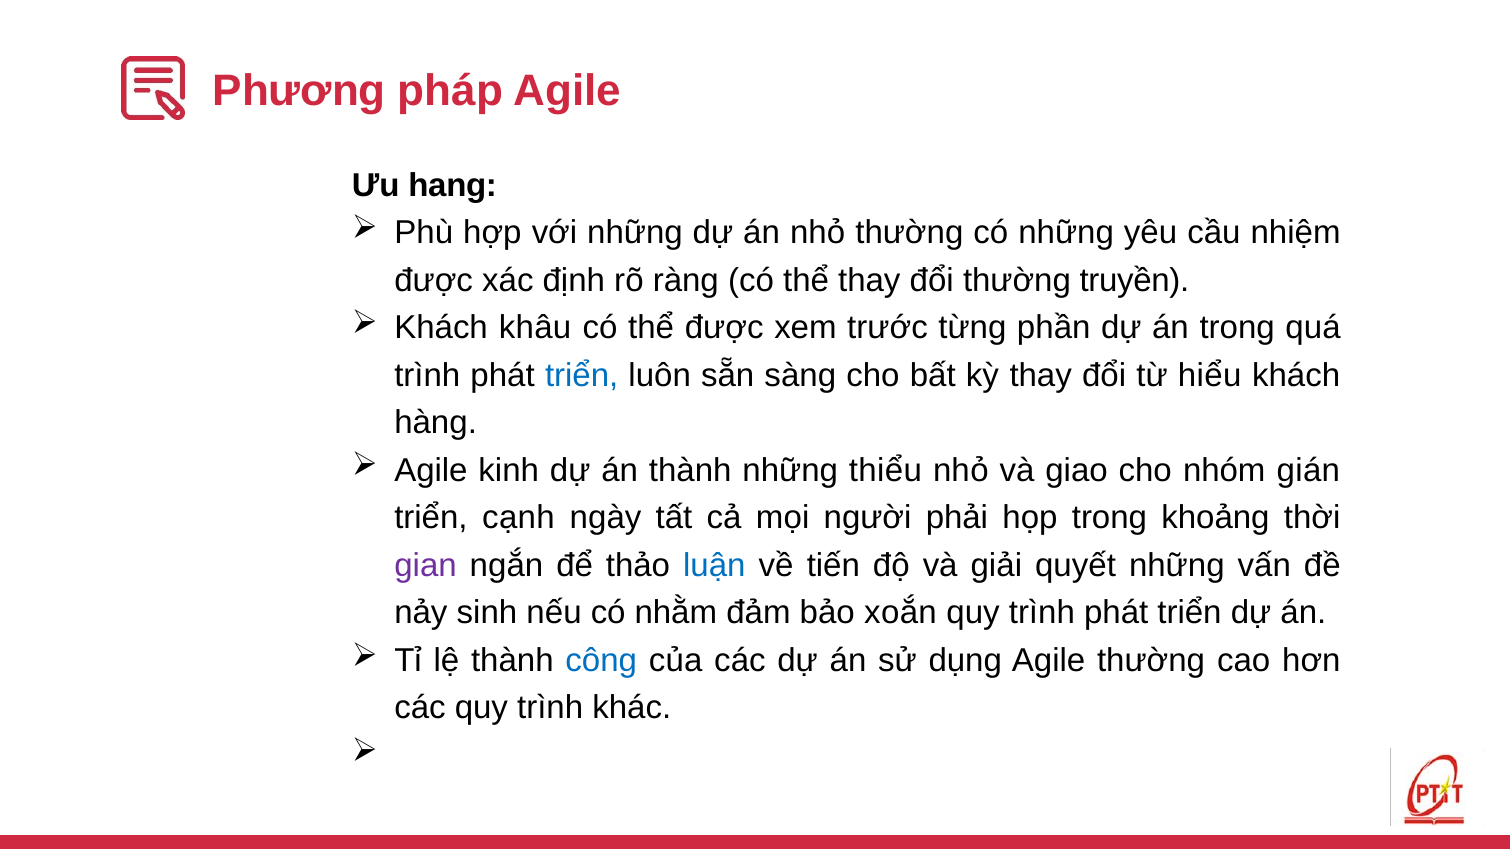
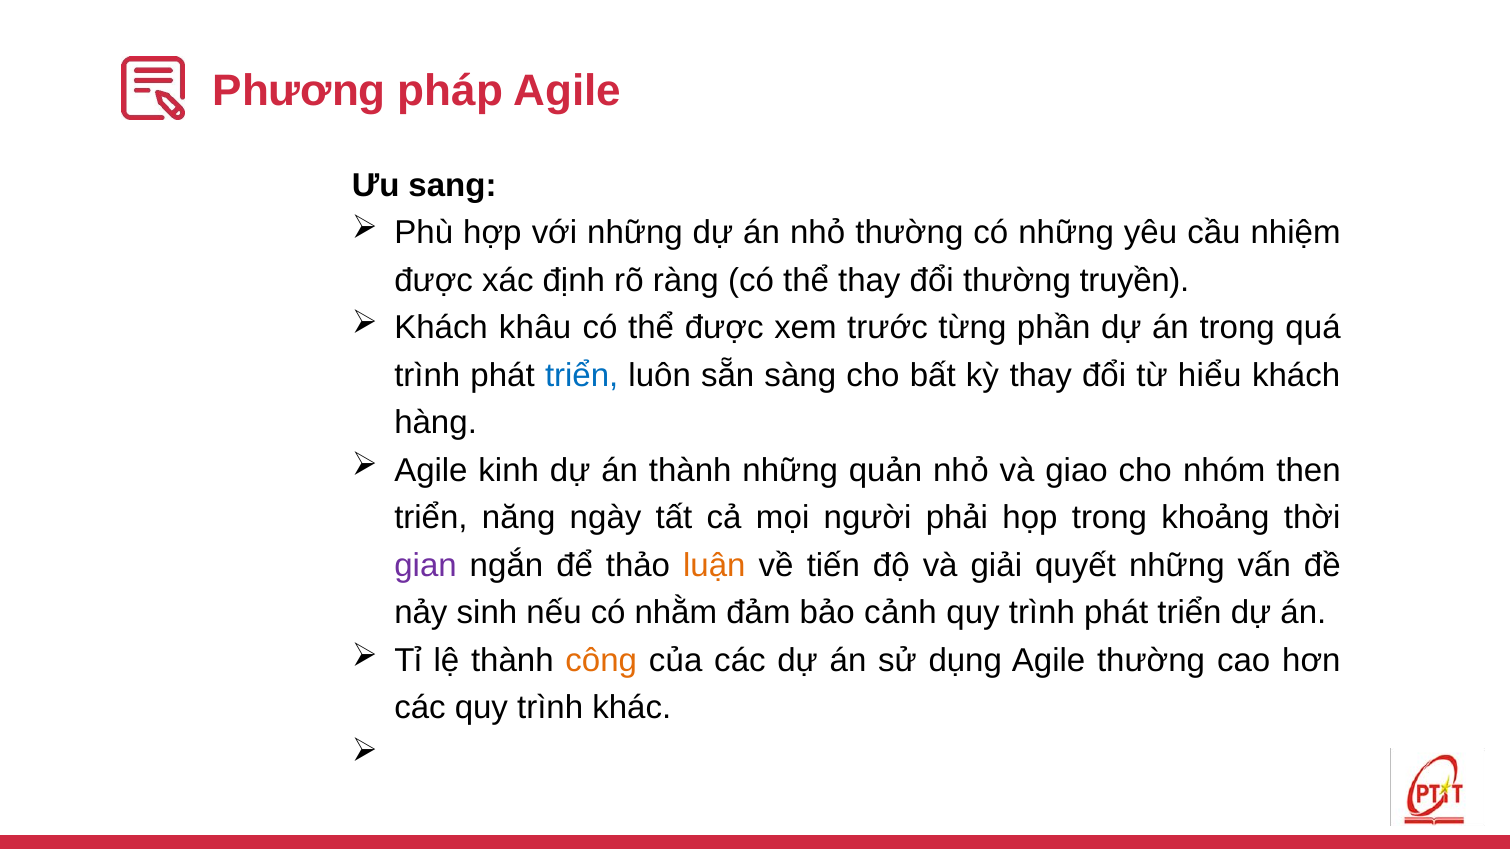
hang: hang -> sang (453, 185)
thiểu: thiểu -> quản (886, 471)
gián: gián -> then (1309, 471)
cạnh: cạnh -> năng (519, 518)
luận colour: blue -> orange (714, 566)
xoắn: xoắn -> cảnh (901, 613)
công colour: blue -> orange (601, 661)
